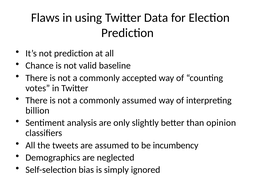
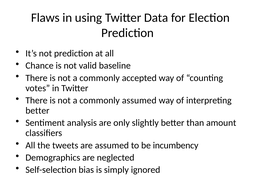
billion: billion -> better (37, 110)
opinion: opinion -> amount (221, 123)
